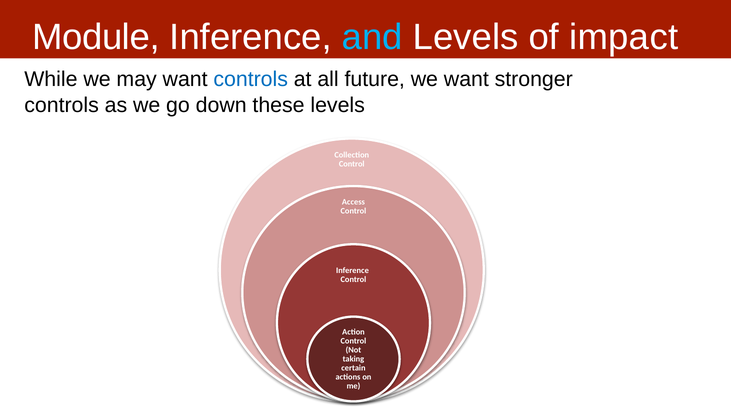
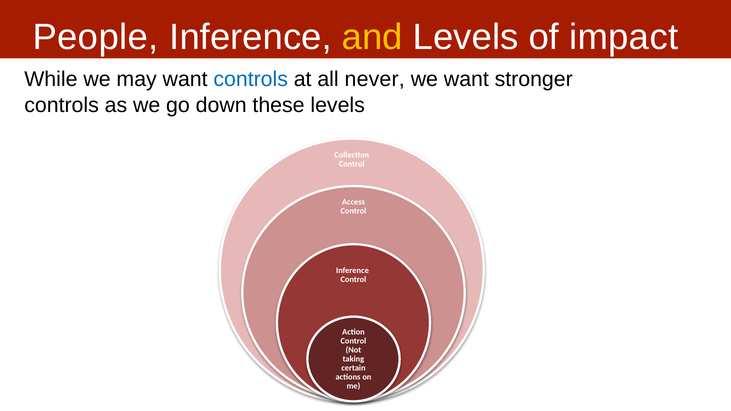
Module: Module -> People (96, 37)
and colour: light blue -> yellow (372, 37)
future: future -> never (375, 79)
